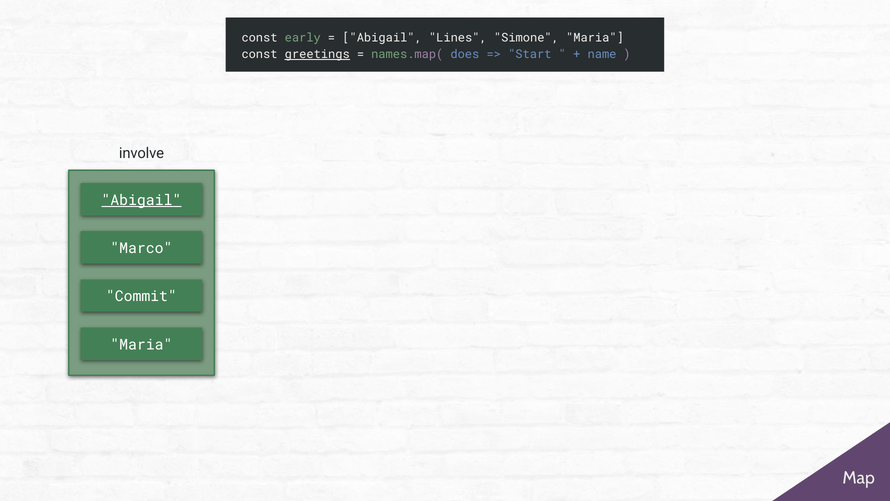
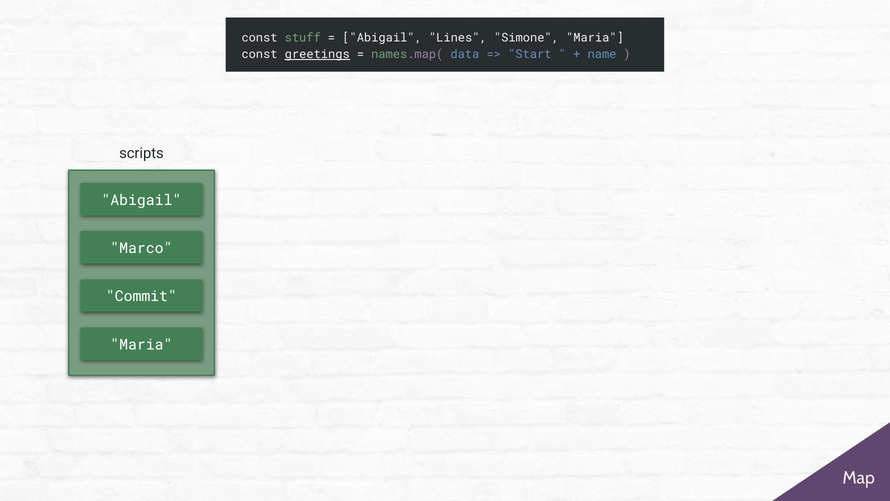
early: early -> stuff (303, 38)
does: does -> data (465, 54)
involve: involve -> scripts (141, 153)
Abigail underline: present -> none (141, 200)
